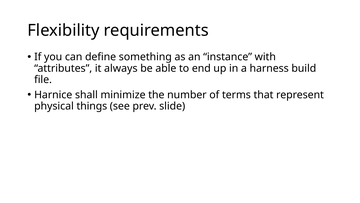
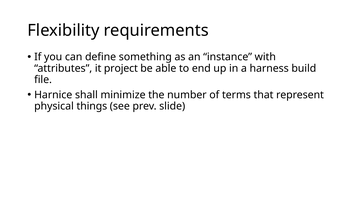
always: always -> project (121, 68)
